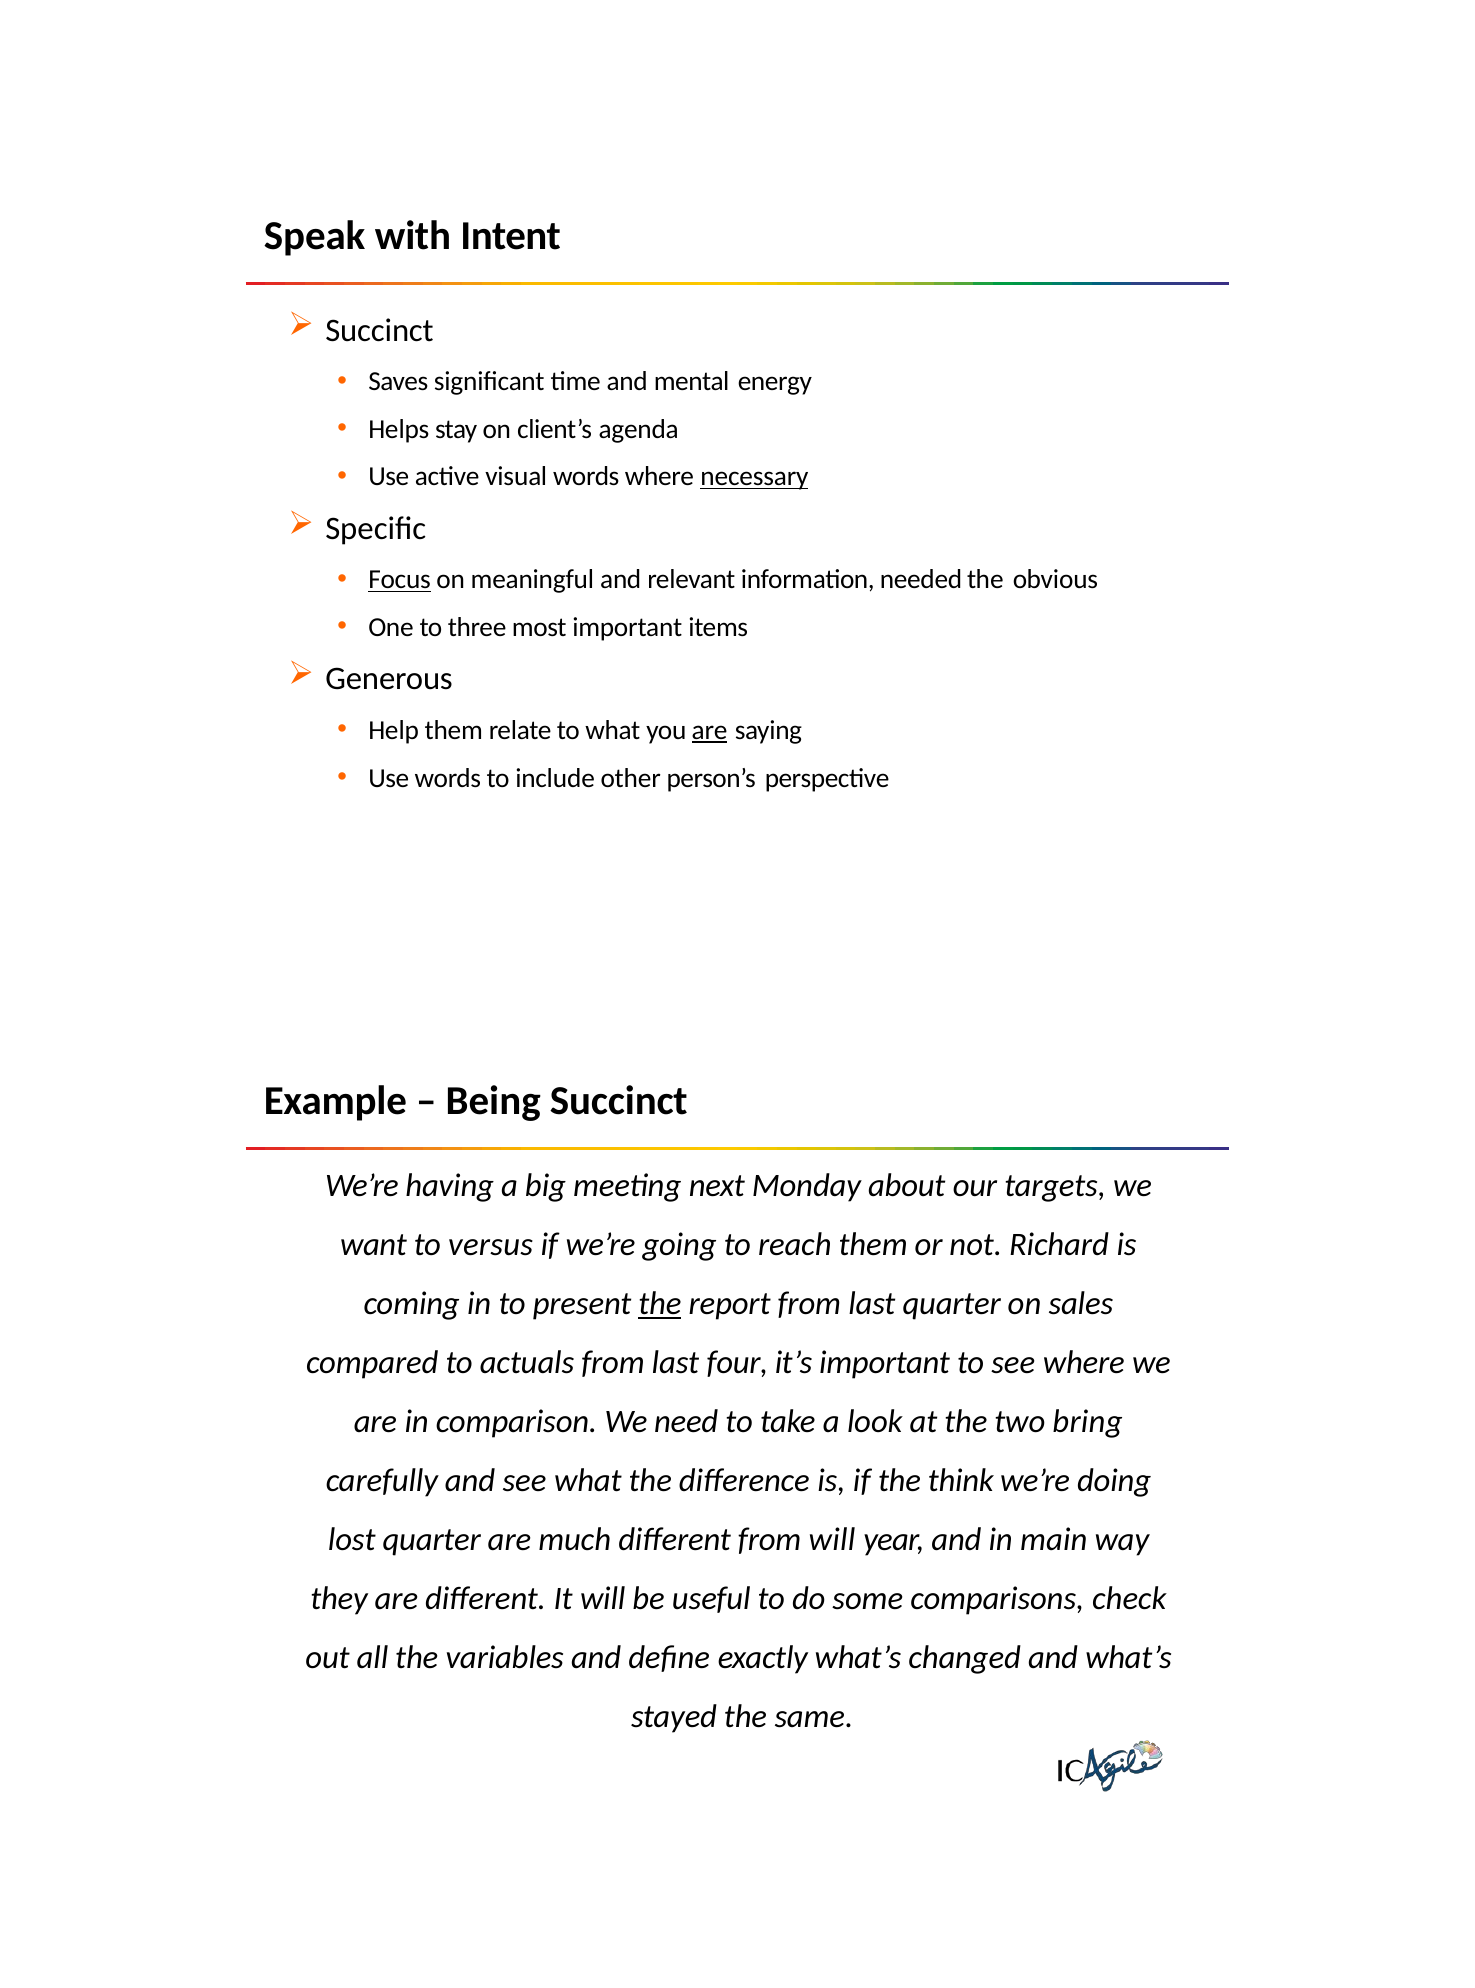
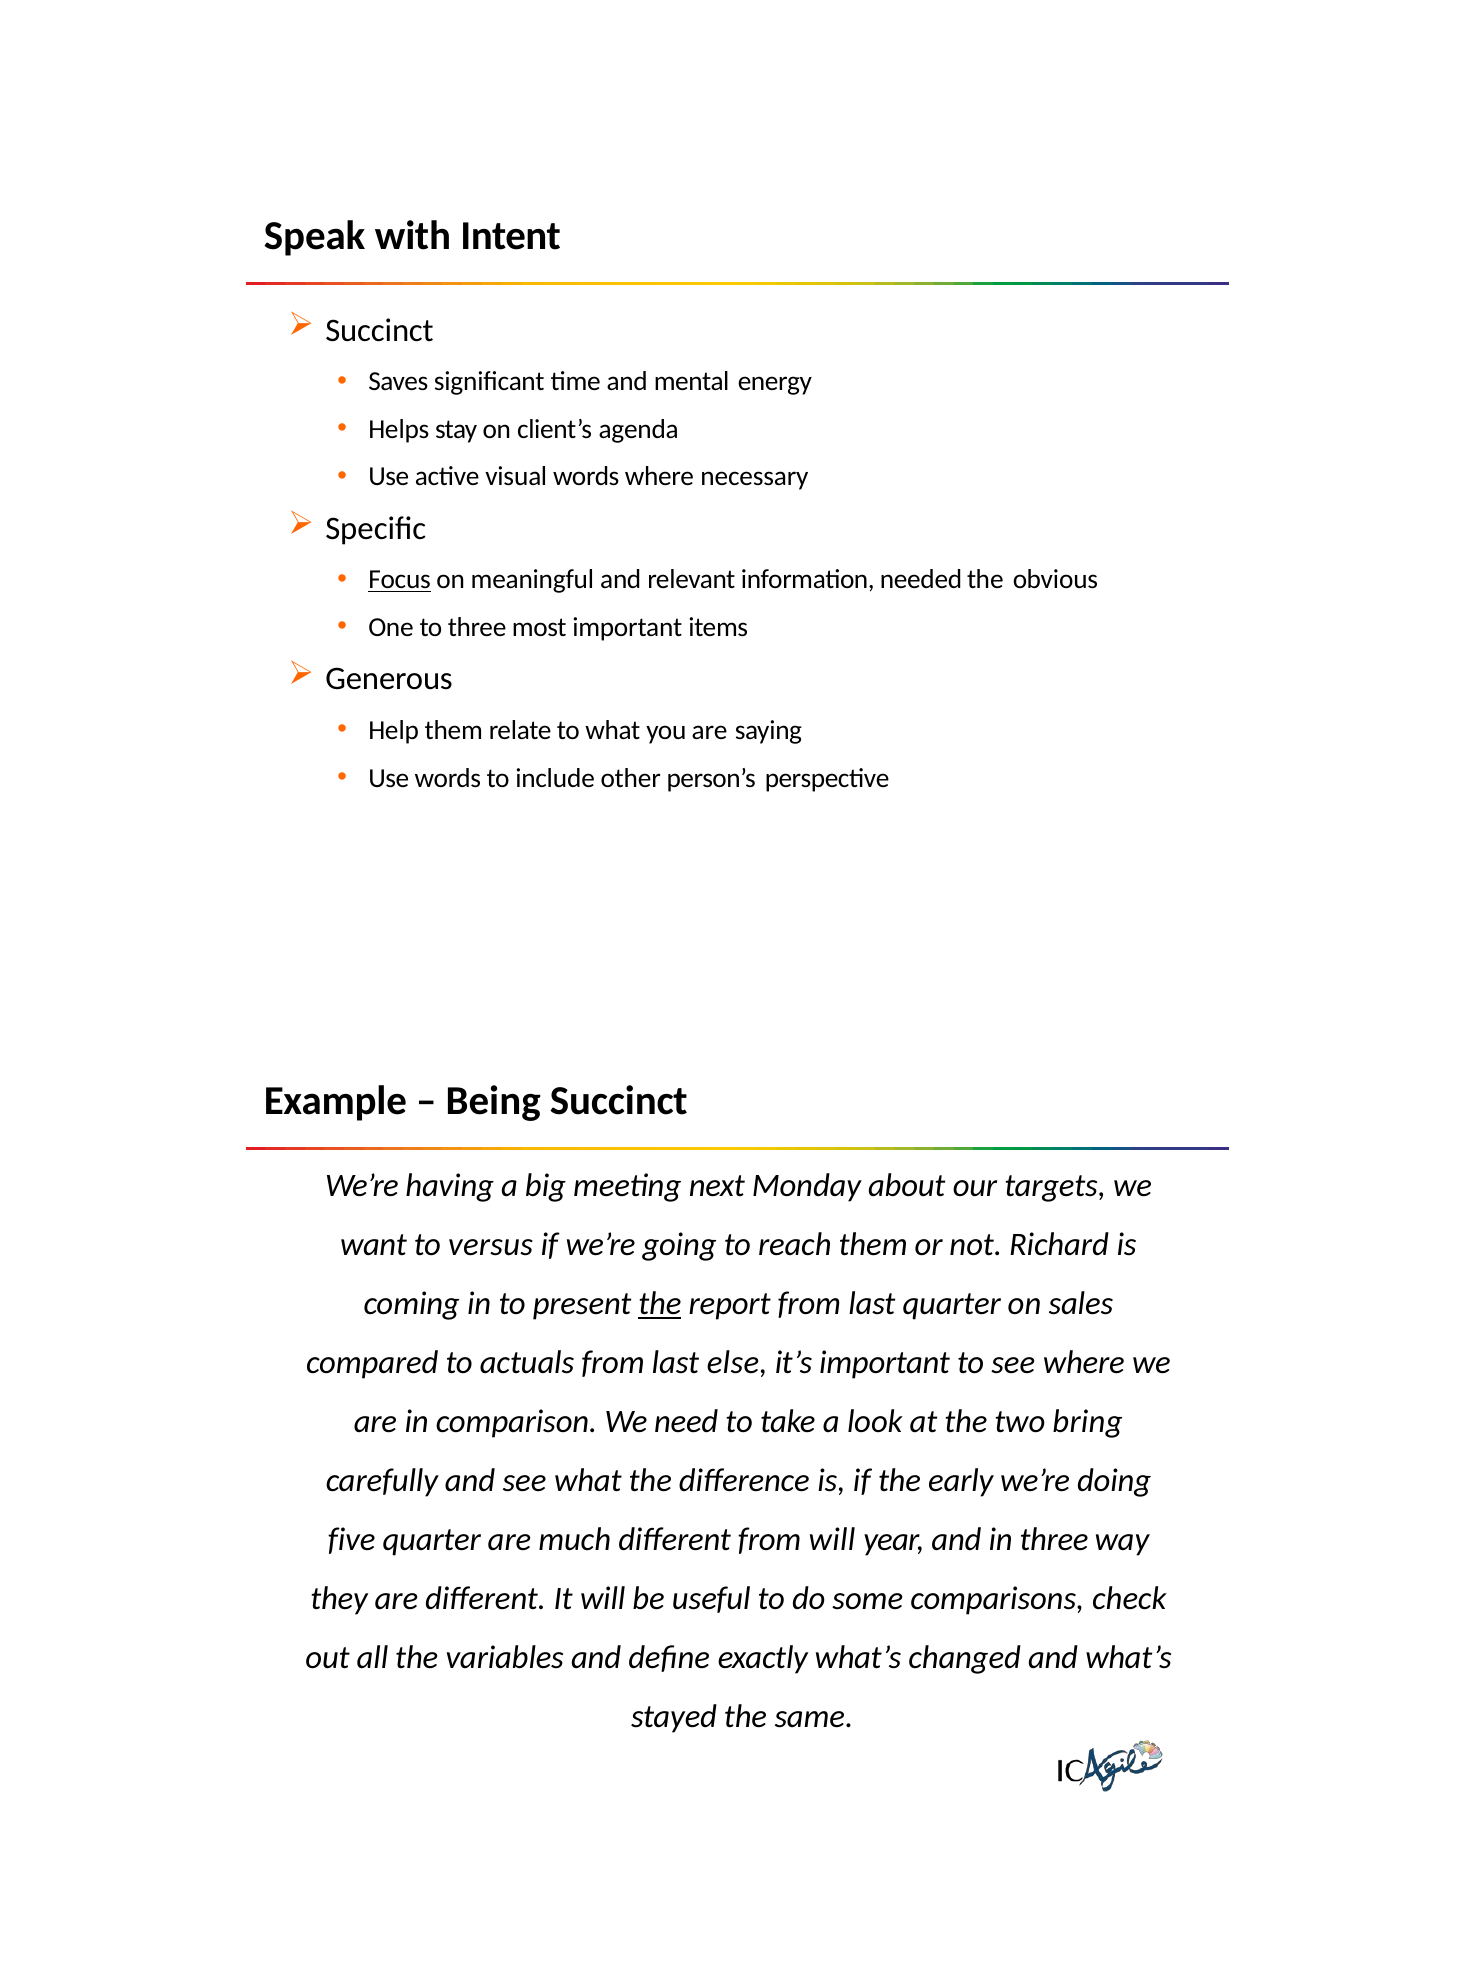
necessary underline: present -> none (754, 477)
are underline: present -> none (710, 730)
four: four -> else (737, 1362)
think: think -> early (961, 1480)
lost: lost -> five (352, 1539)
in main: main -> three (1054, 1539)
